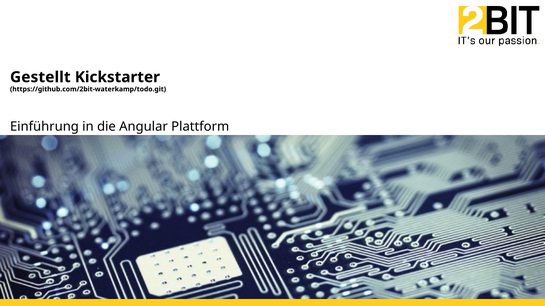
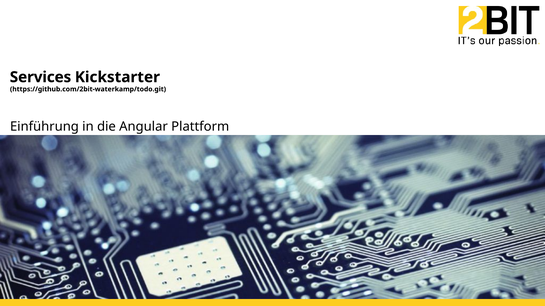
Gestellt: Gestellt -> Services (40, 77)
